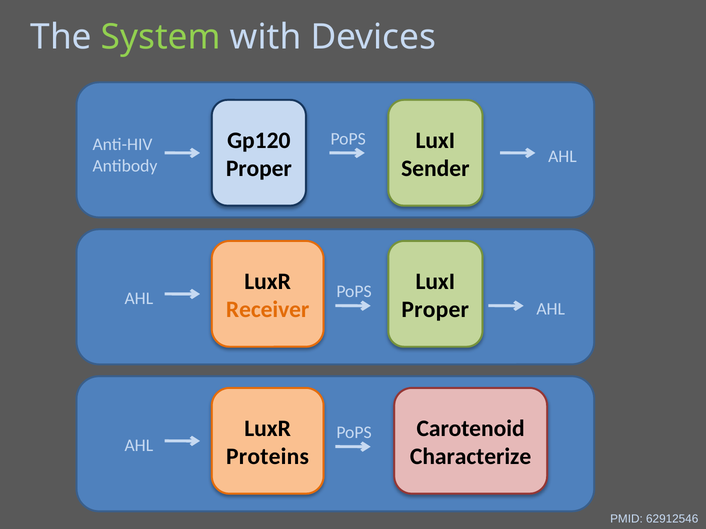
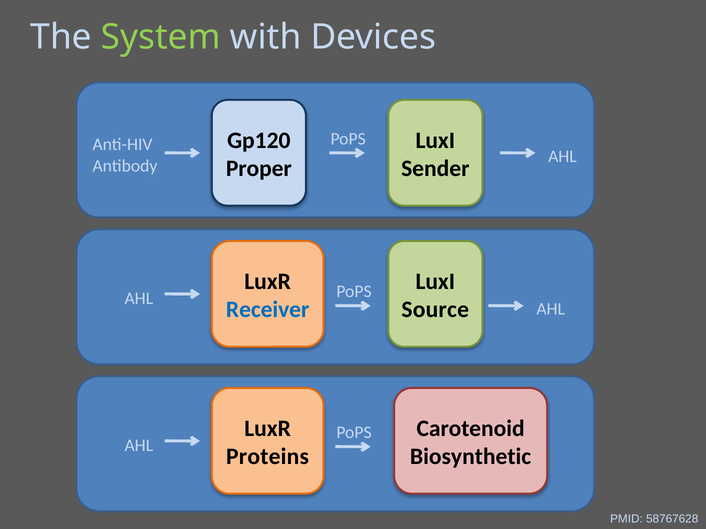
Receiver colour: orange -> blue (268, 310)
Proper: Proper -> Source (435, 310)
Characterize: Characterize -> Biosynthetic (471, 457)
62912546: 62912546 -> 58767628 (672, 519)
